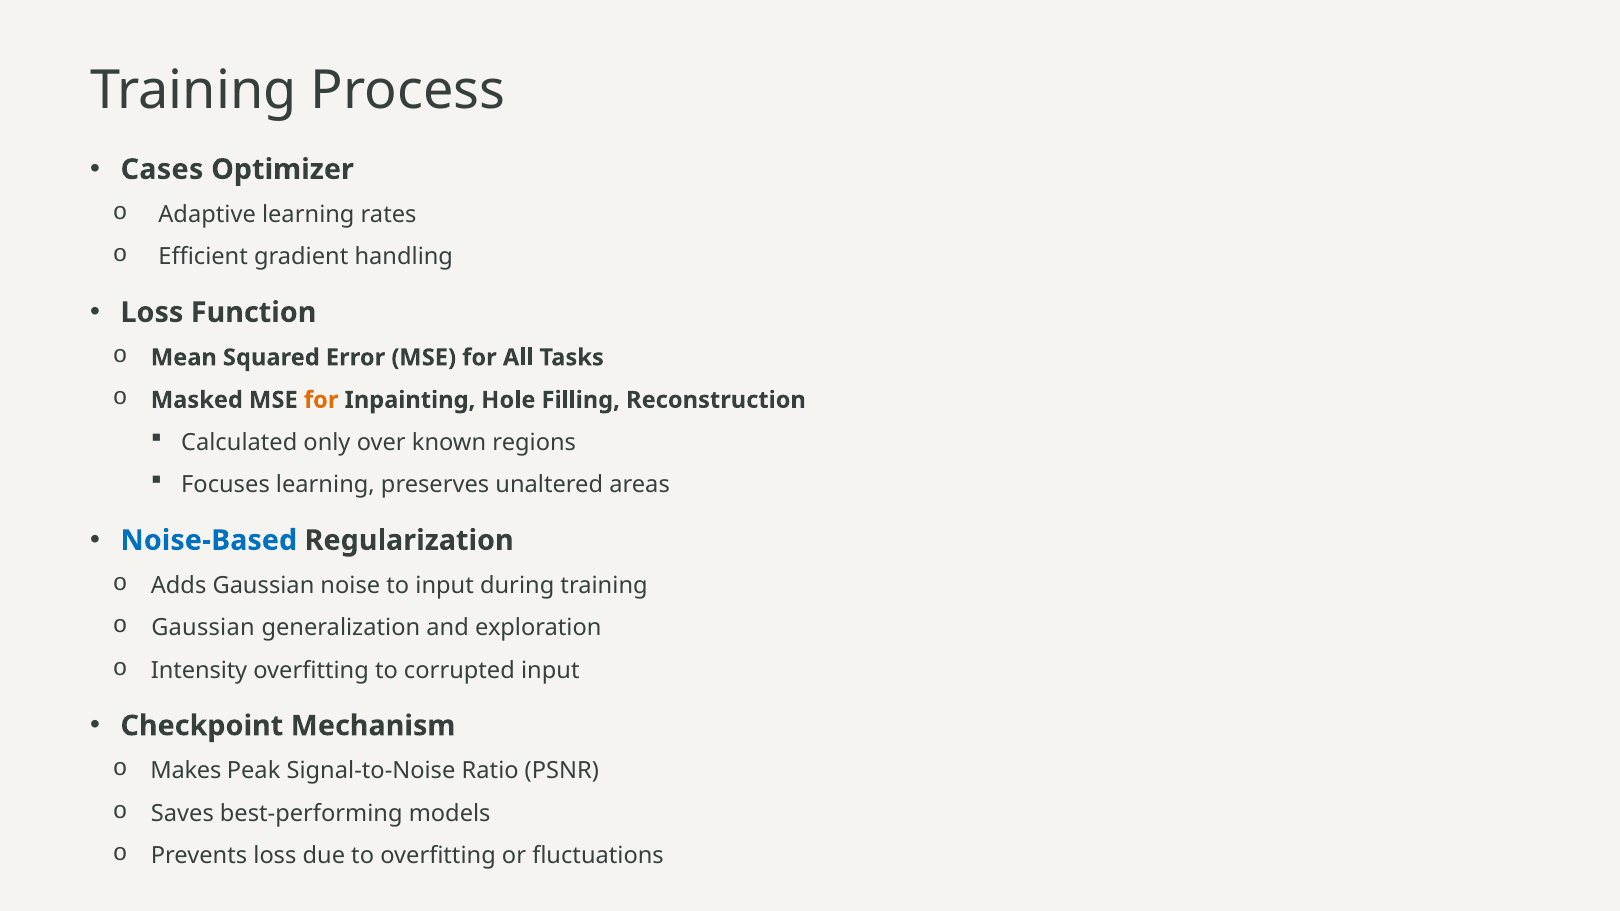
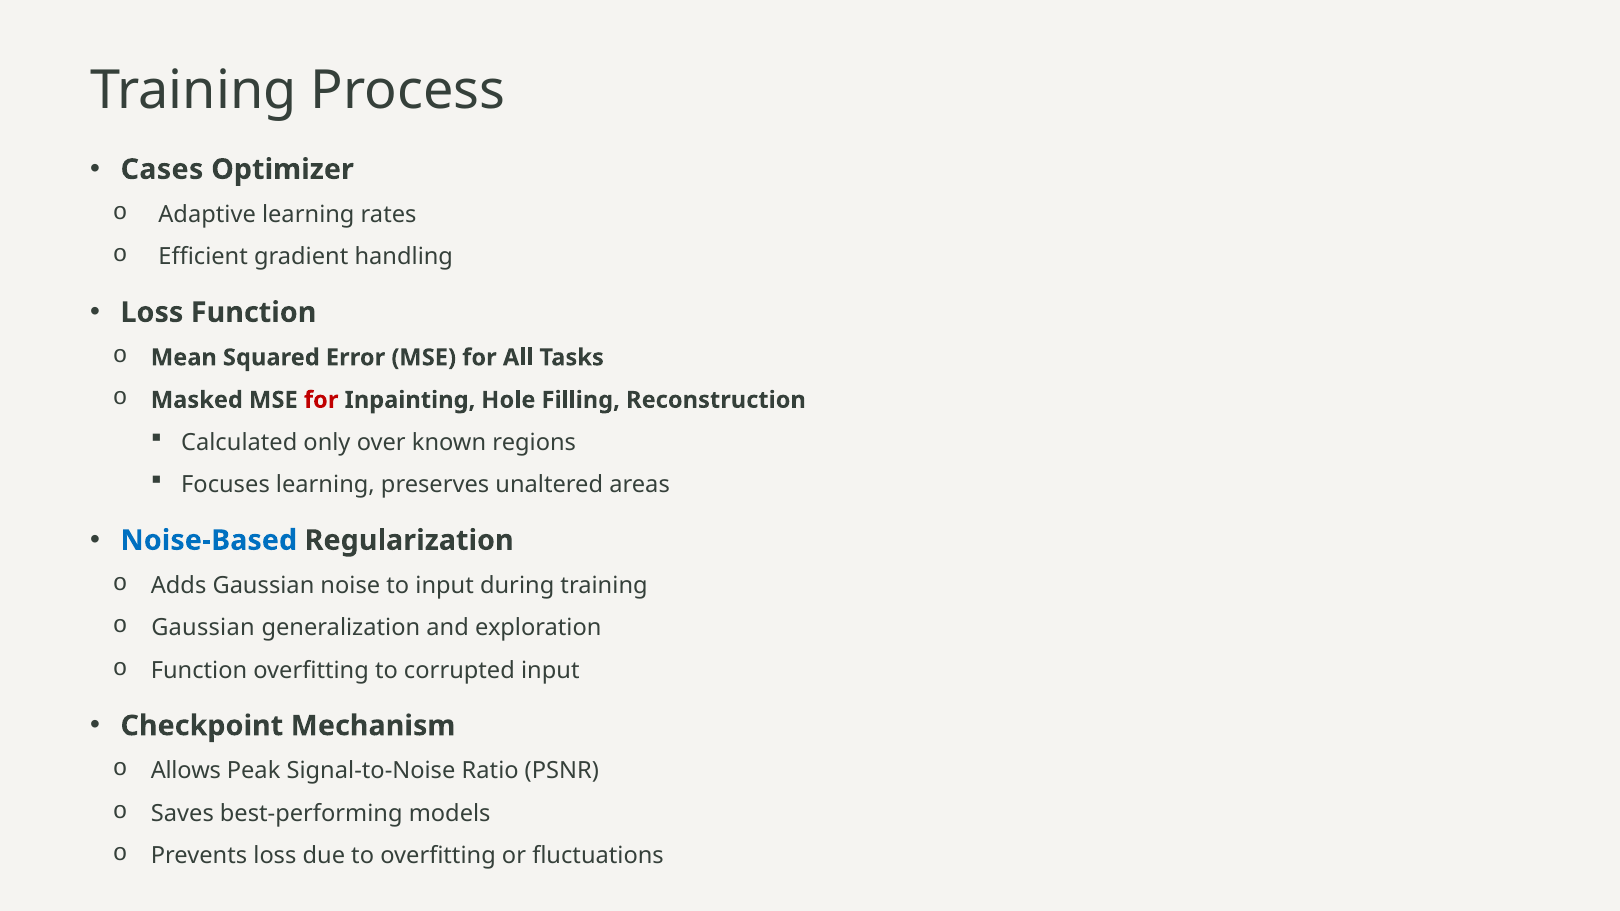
for colour: orange -> red (321, 400)
Intensity: Intensity -> Function (199, 670)
Makes: Makes -> Allows (186, 771)
